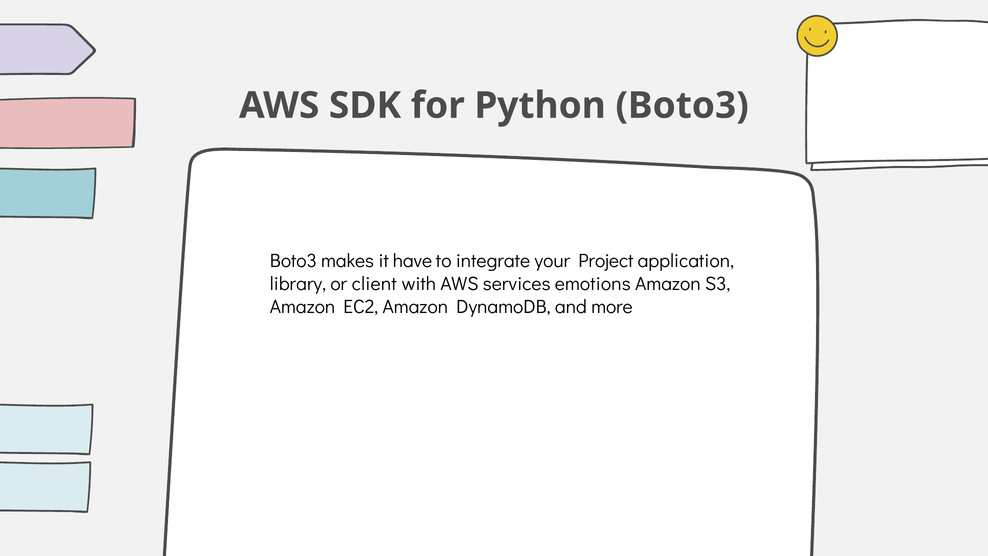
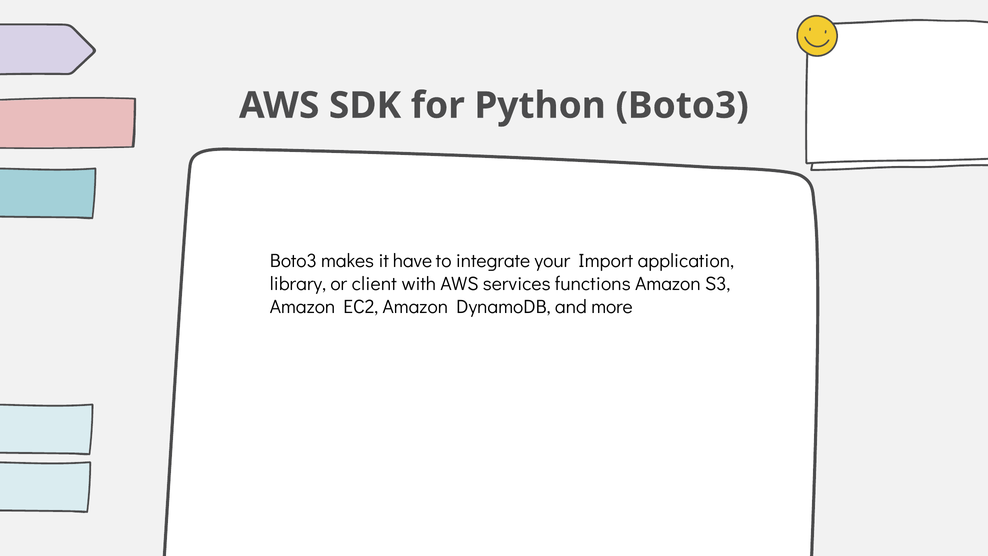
Project: Project -> Import (606, 261)
emotions: emotions -> functions (593, 284)
